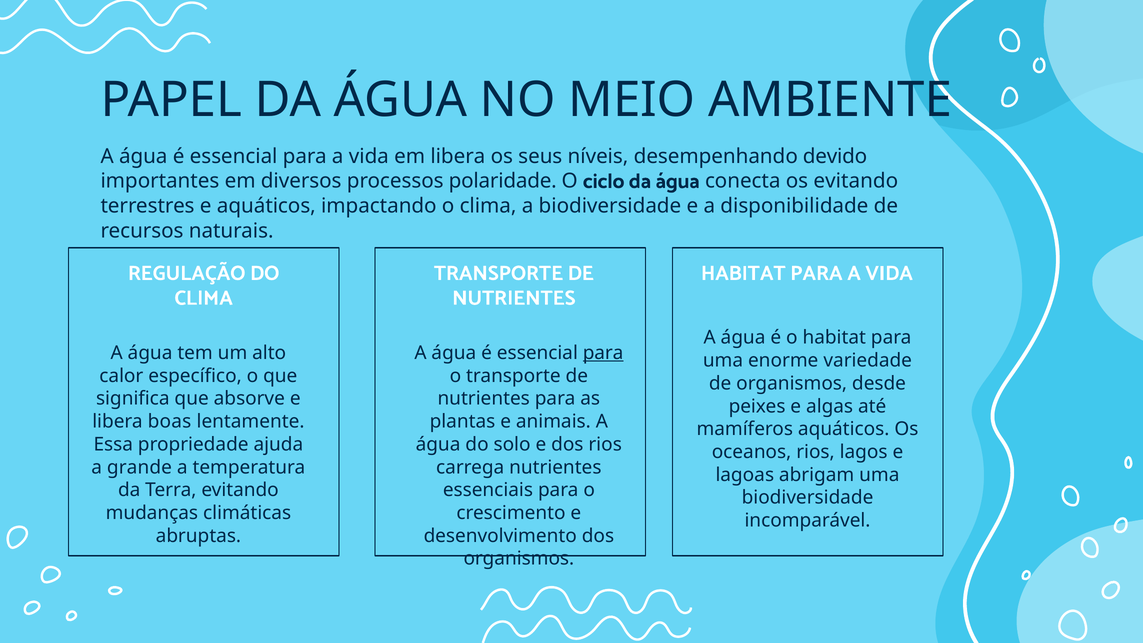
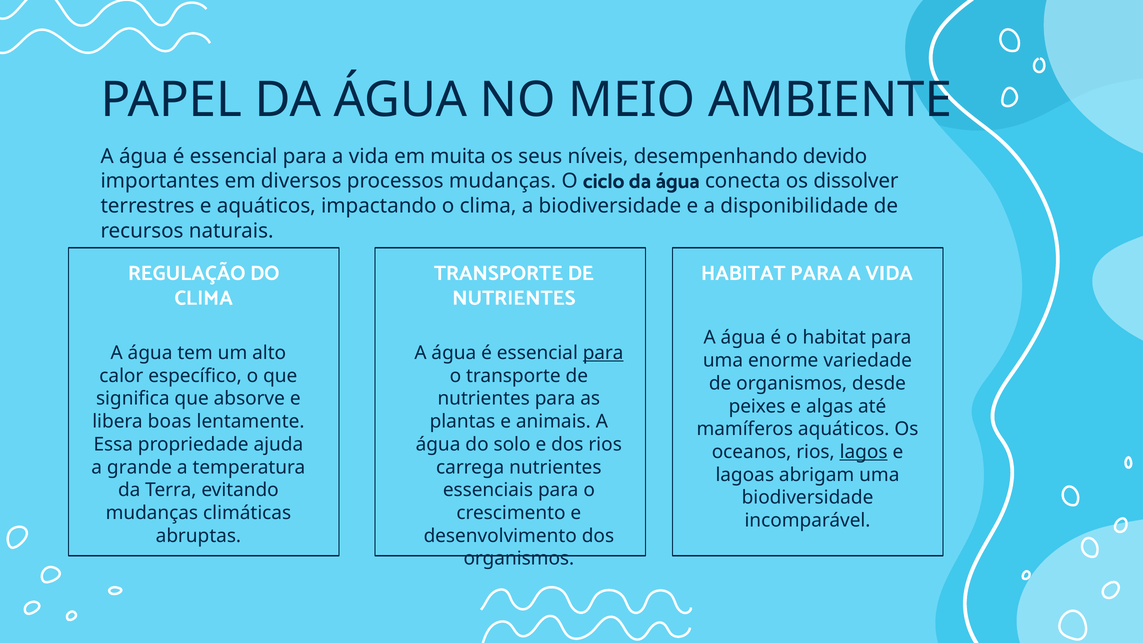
em libera: libera -> muita (458, 156)
processos polaridade: polaridade -> mudanças (503, 181)
os evitando: evitando -> dissolver (856, 181)
lagos underline: none -> present (864, 452)
